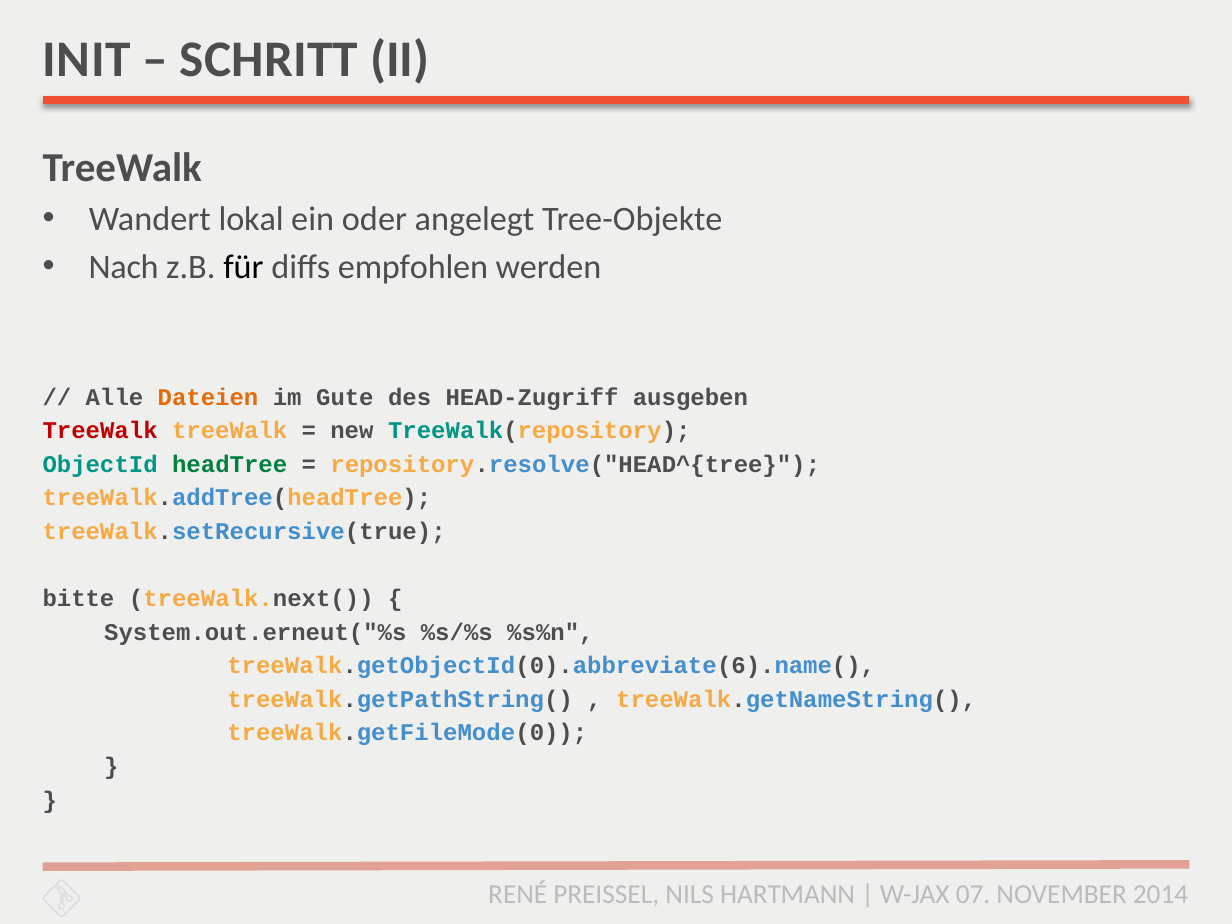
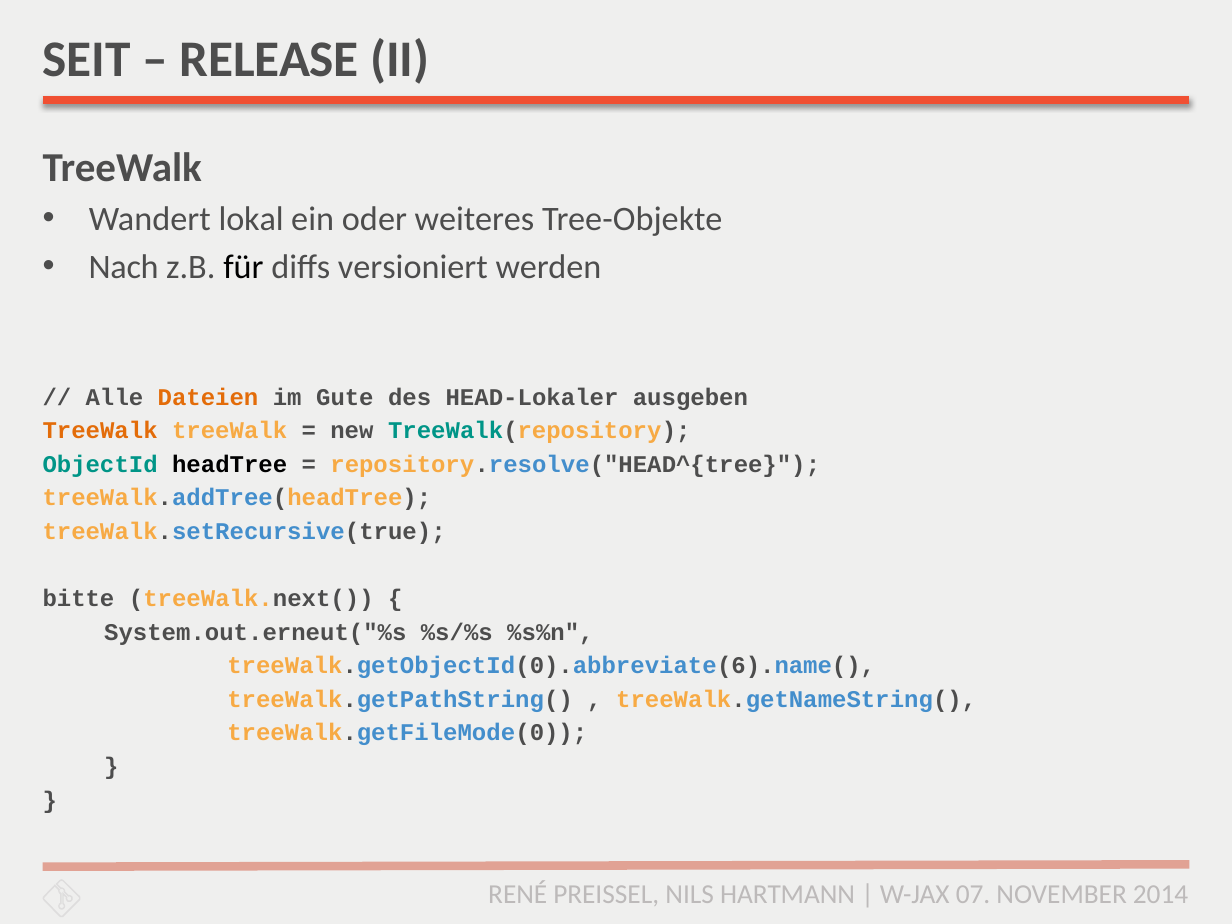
INIT: INIT -> SEIT (87, 59)
SCHRITT: SCHRITT -> RELEASE (269, 59)
angelegt: angelegt -> weiteres (475, 219)
empfohlen: empfohlen -> versioniert (413, 267)
HEAD-Zugriff: HEAD-Zugriff -> HEAD-Lokaler (532, 397)
TreeWalk colour: red -> orange (100, 431)
headTree colour: green -> black (230, 465)
